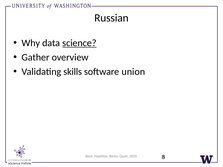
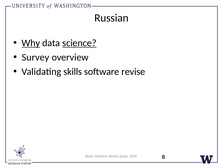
Why underline: none -> present (31, 43)
Gather: Gather -> Survey (36, 57)
union: union -> revise (133, 72)
